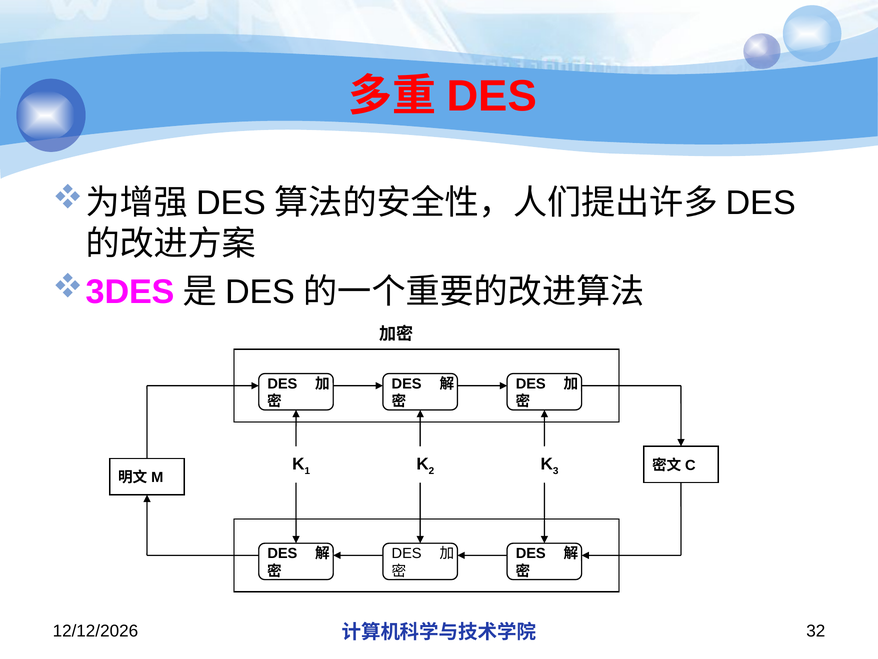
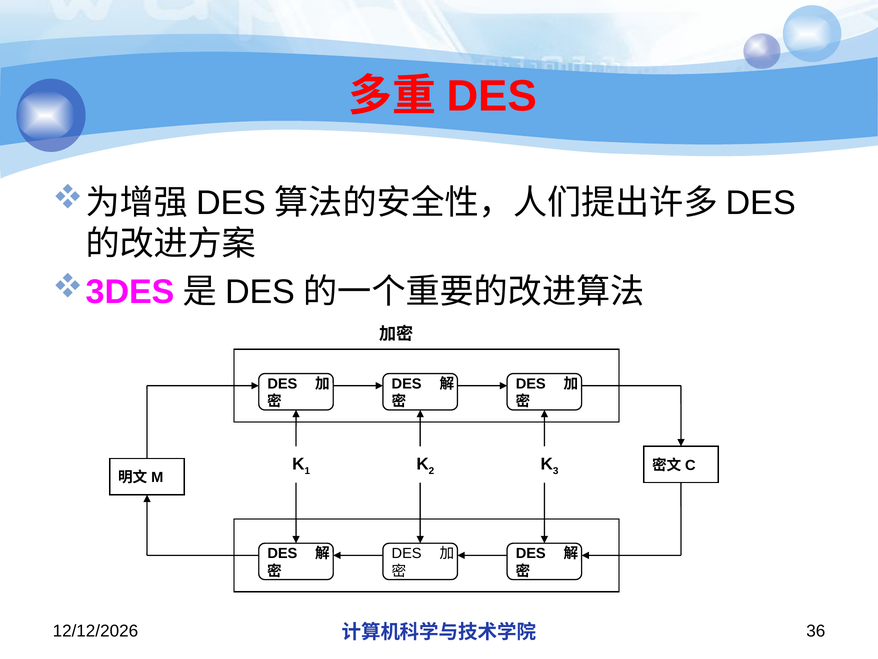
32: 32 -> 36 (816, 630)
